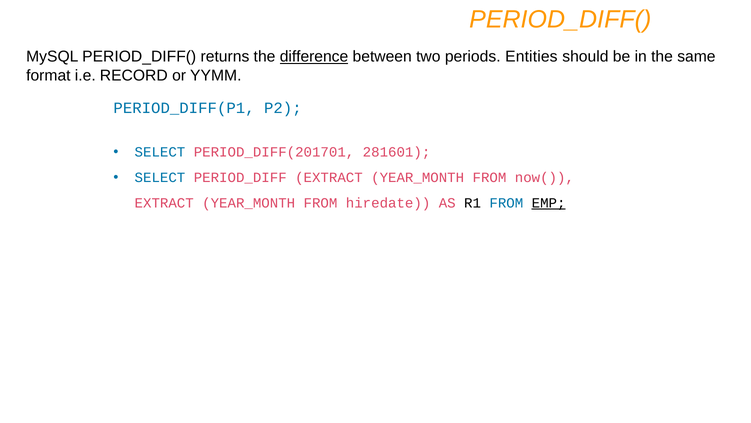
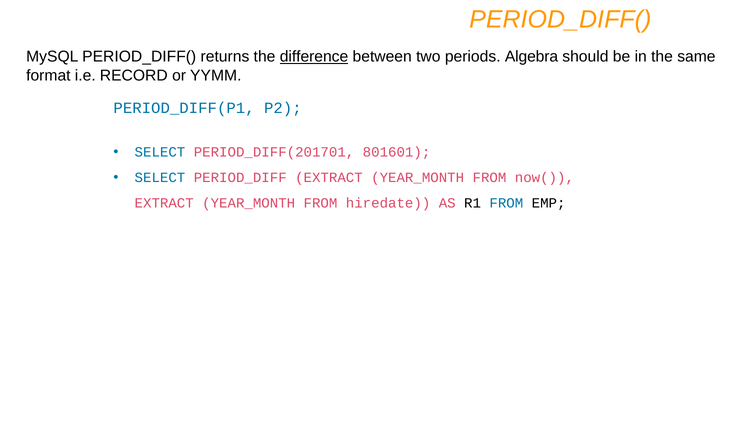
Entities: Entities -> Algebra (532, 57)
281601: 281601 -> 801601 (397, 152)
EMP underline: present -> none (549, 203)
